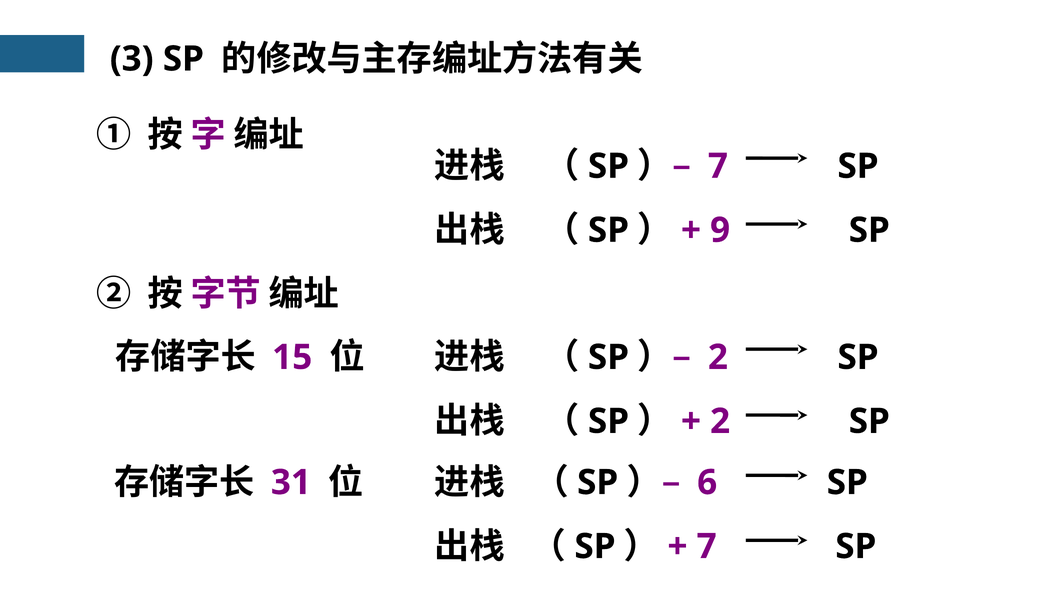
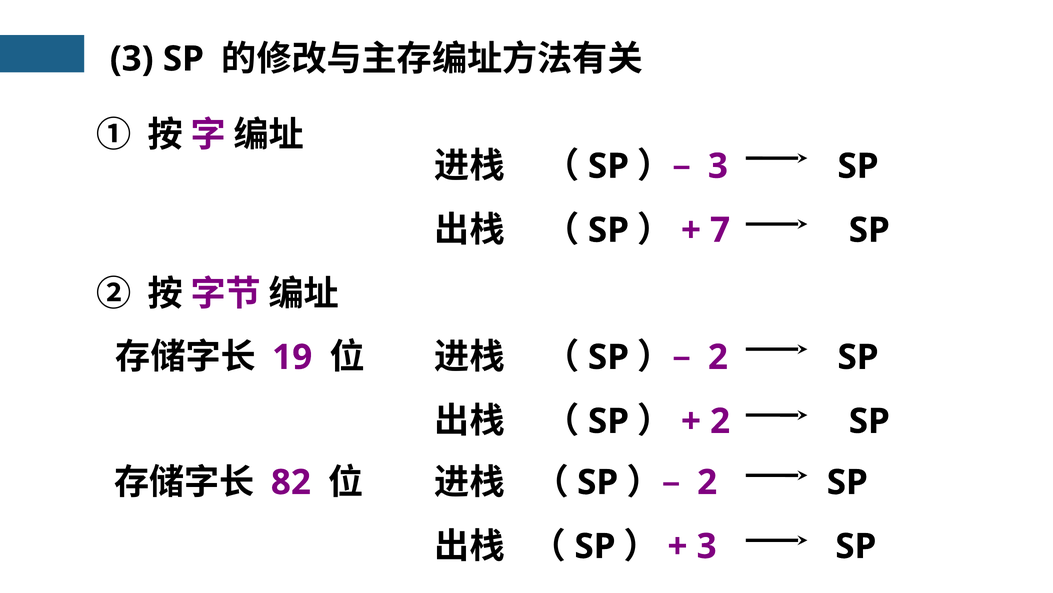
7: 7 -> 3 (718, 166)
9: 9 -> 7 (720, 230)
15: 15 -> 19 (292, 357)
31: 31 -> 82 (291, 482)
6: 6 -> 2 (707, 482)
7: 7 -> 3 (707, 546)
